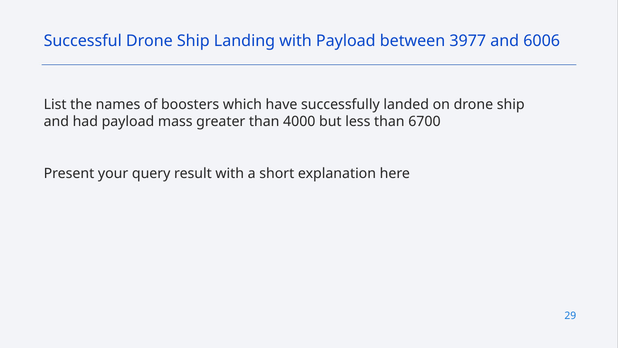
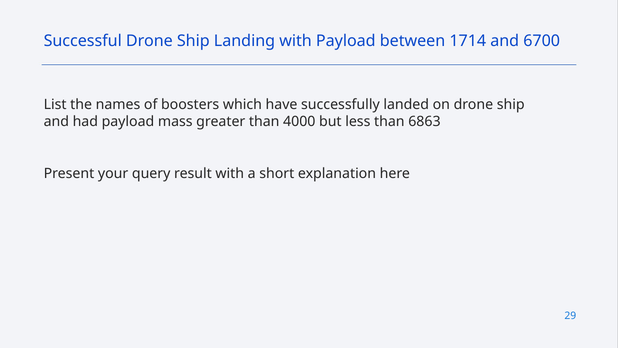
3977: 3977 -> 1714 (468, 41)
6006: 6006 -> 6700 (542, 41)
6700: 6700 -> 6863 (424, 121)
